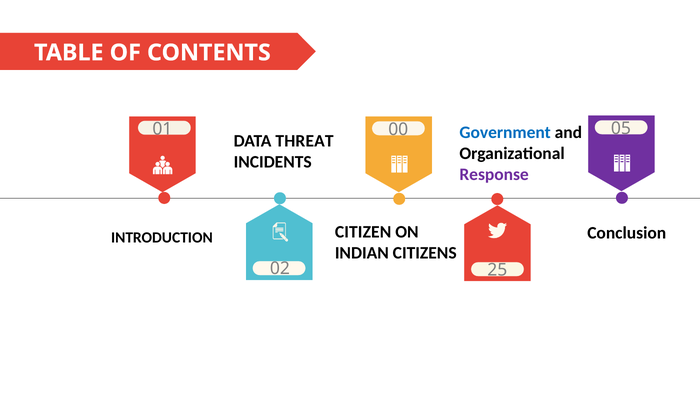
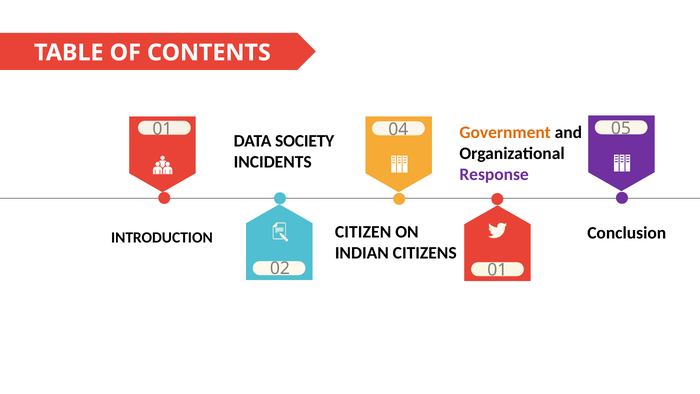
00: 00 -> 04 (398, 129)
Government colour: blue -> orange (505, 133)
THREAT: THREAT -> SOCIETY (305, 141)
02 25: 25 -> 01 (497, 270)
